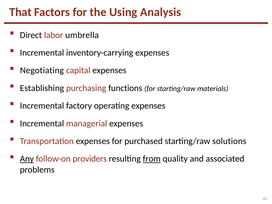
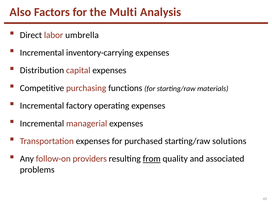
That: That -> Also (20, 12)
Using: Using -> Multi (123, 12)
Negotiating: Negotiating -> Distribution (42, 70)
Establishing: Establishing -> Competitive (42, 88)
Any underline: present -> none (27, 159)
